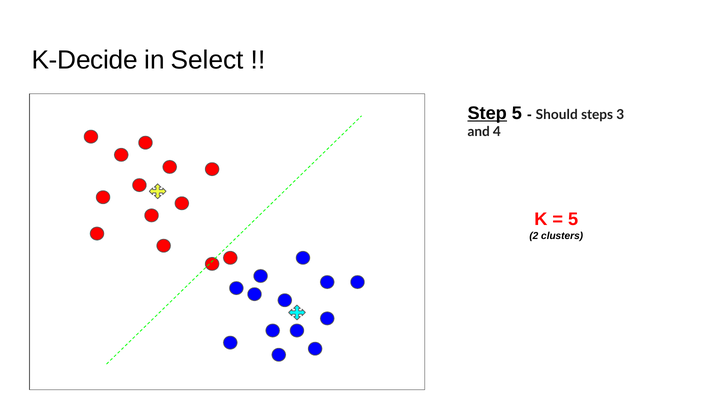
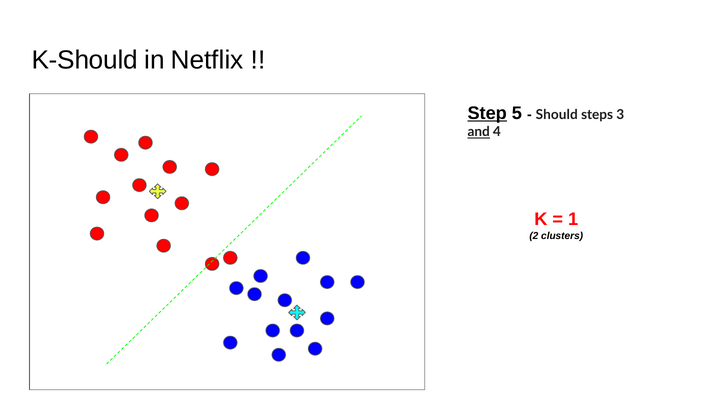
K-Decide: K-Decide -> K-Should (85, 60)
Select: Select -> Netflix (207, 60)
and underline: none -> present (479, 132)
5: 5 -> 1 (573, 219)
